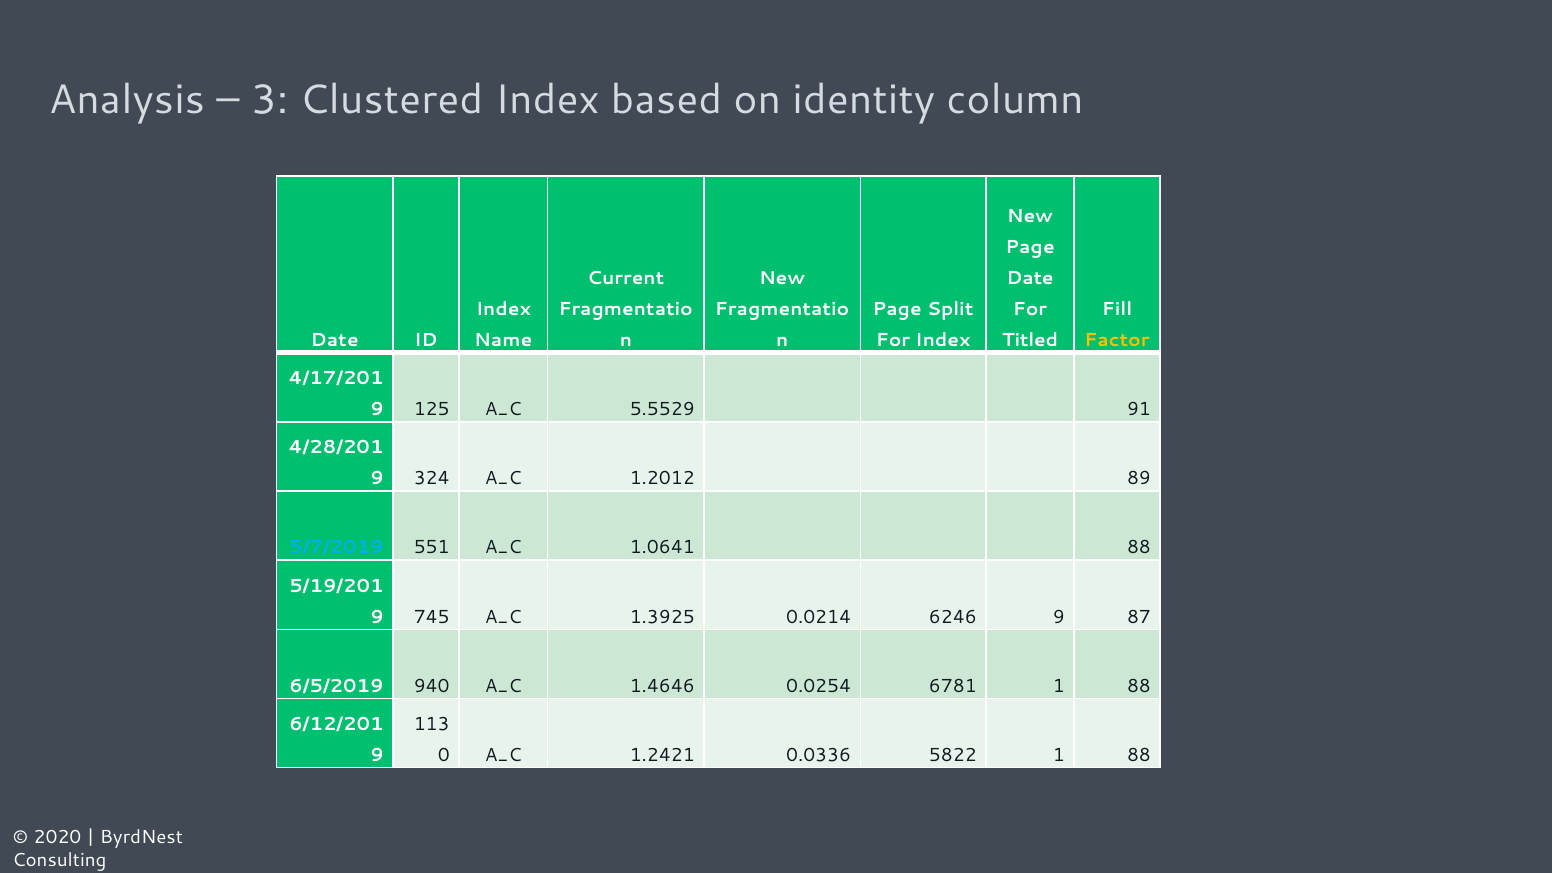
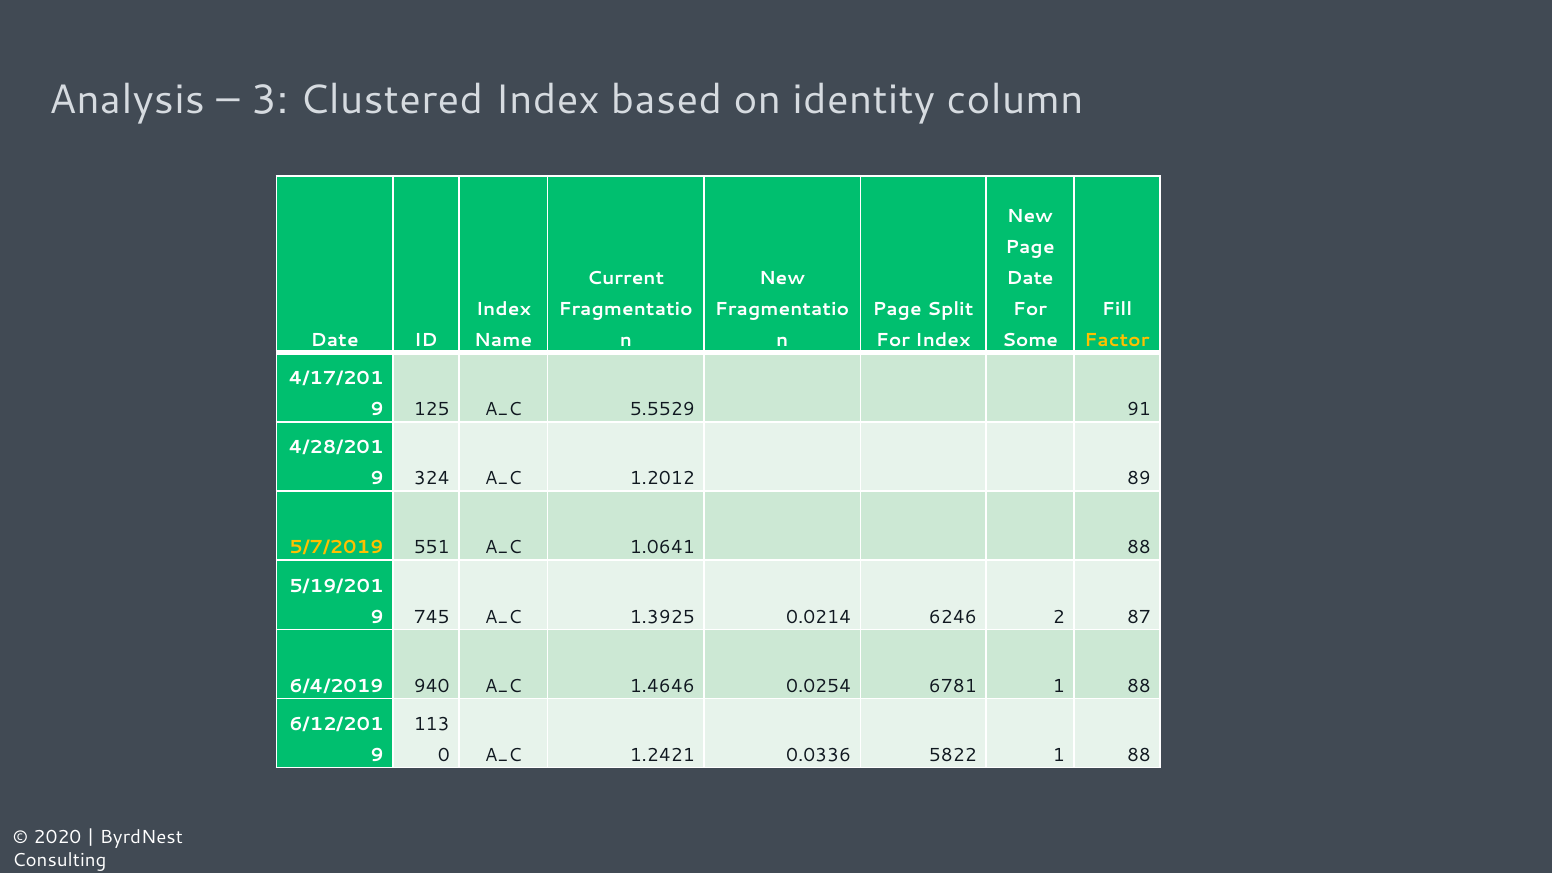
Titled: Titled -> Some (1030, 340)
5/7/2019 colour: light blue -> yellow (336, 548)
6246 9: 9 -> 2 (1059, 617)
6/5/2019: 6/5/2019 -> 6/4/2019 (337, 686)
